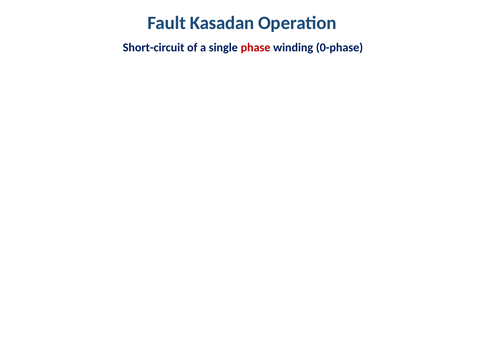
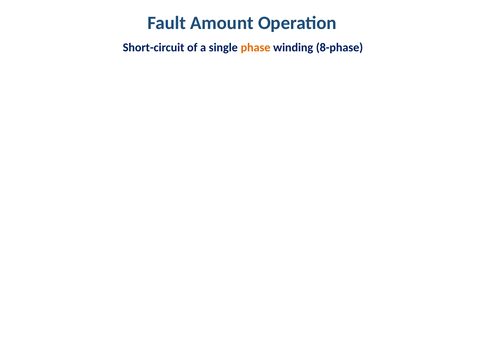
Kasadan: Kasadan -> Amount (222, 23)
phase colour: red -> orange (256, 48)
0-phase: 0-phase -> 8-phase (339, 48)
